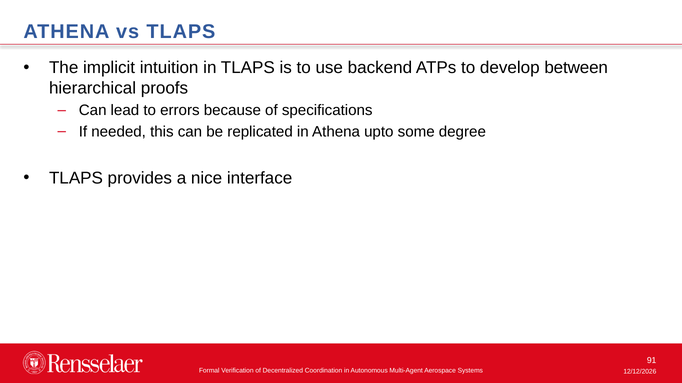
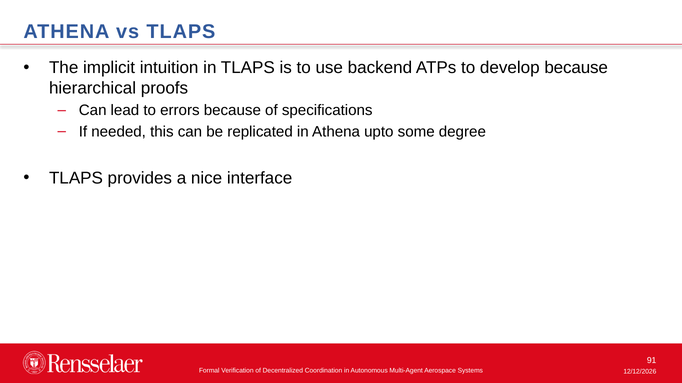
develop between: between -> because (576, 68)
